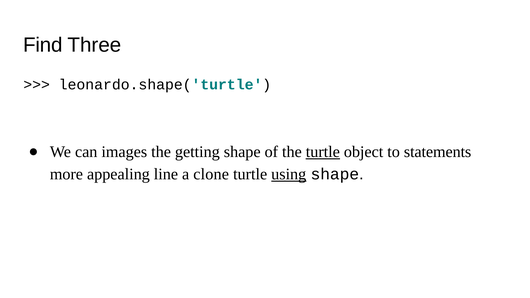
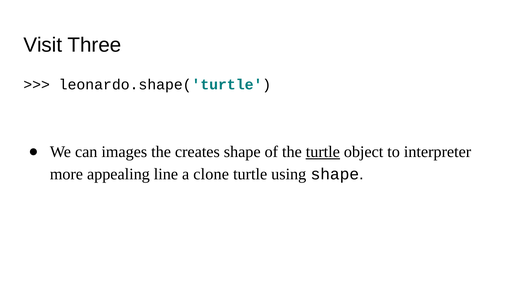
Find: Find -> Visit (43, 45)
getting: getting -> creates (197, 152)
statements: statements -> interpreter (438, 152)
using underline: present -> none (289, 174)
